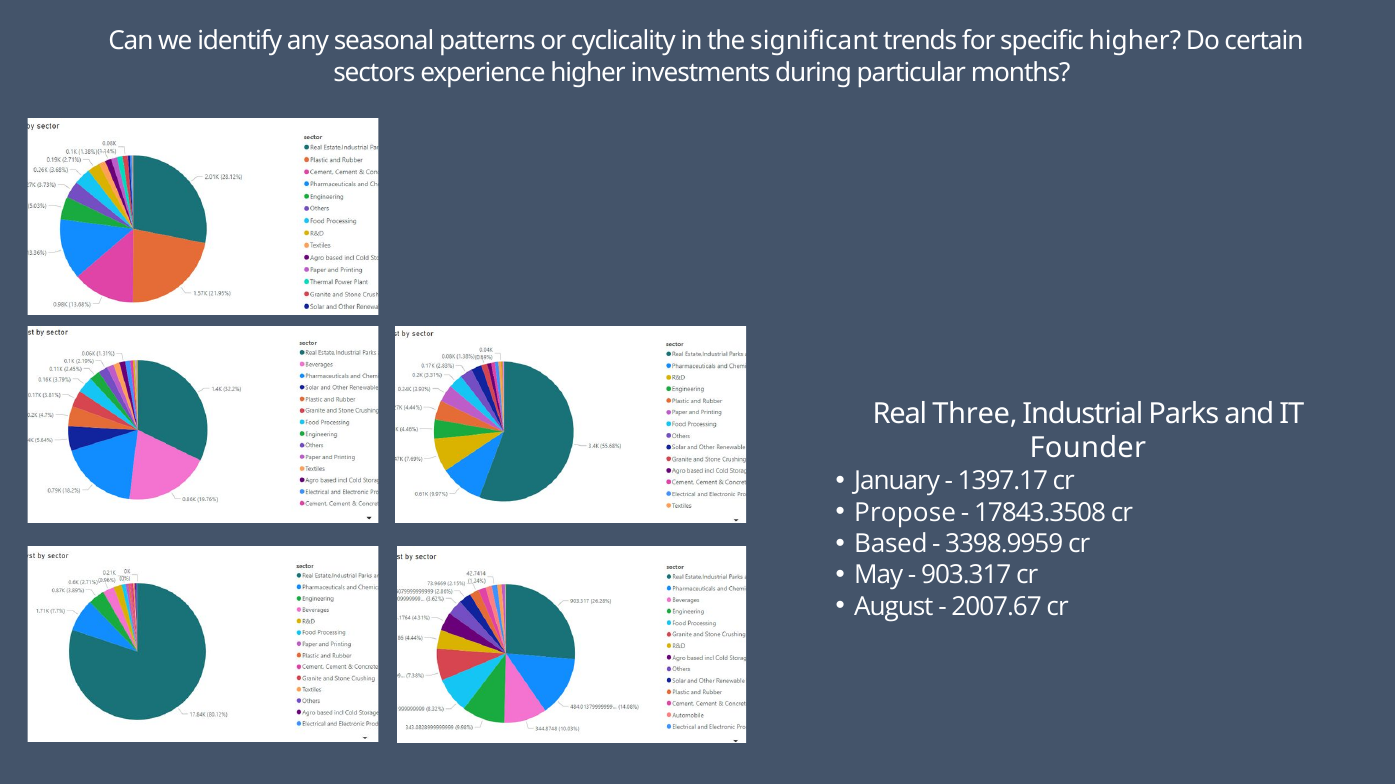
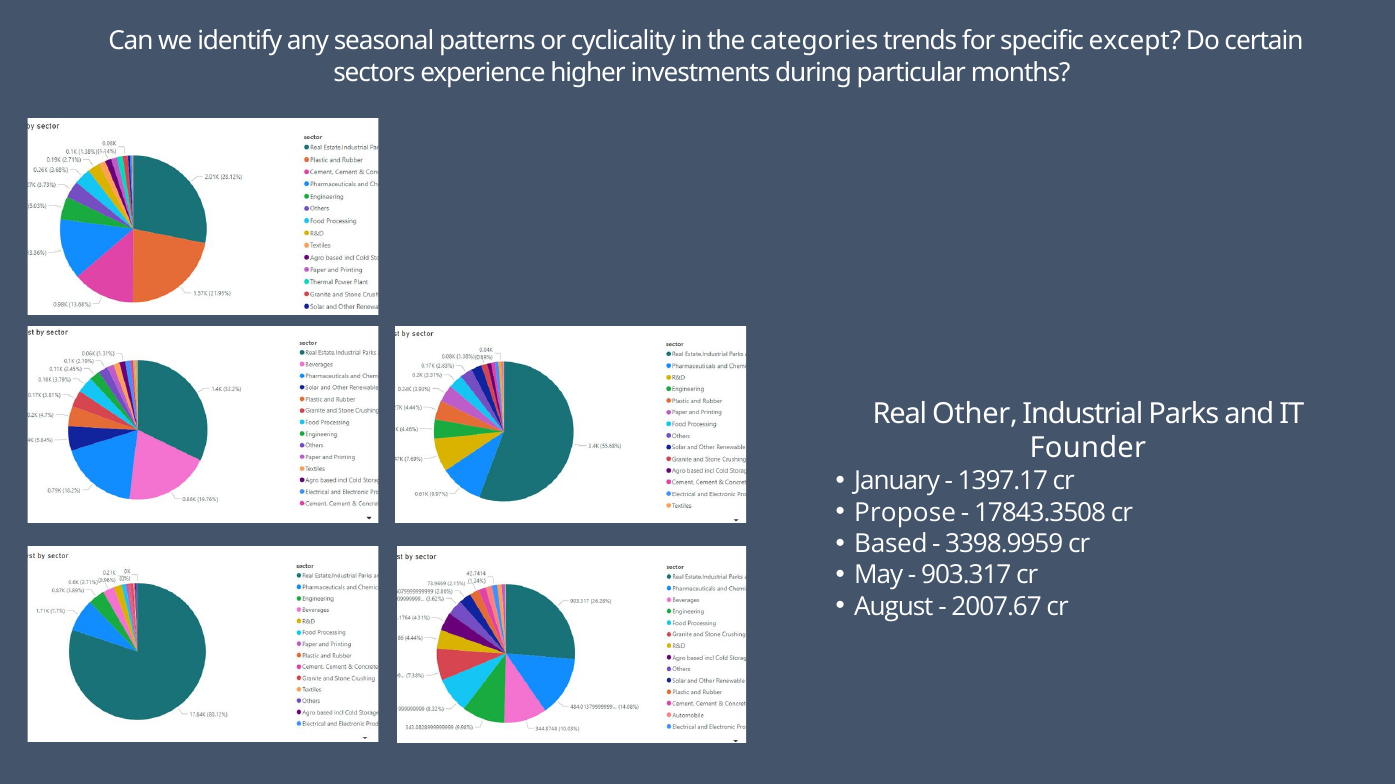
significant: significant -> categories (814, 41)
specific higher: higher -> except (1135, 41)
Three: Three -> Other (975, 414)
